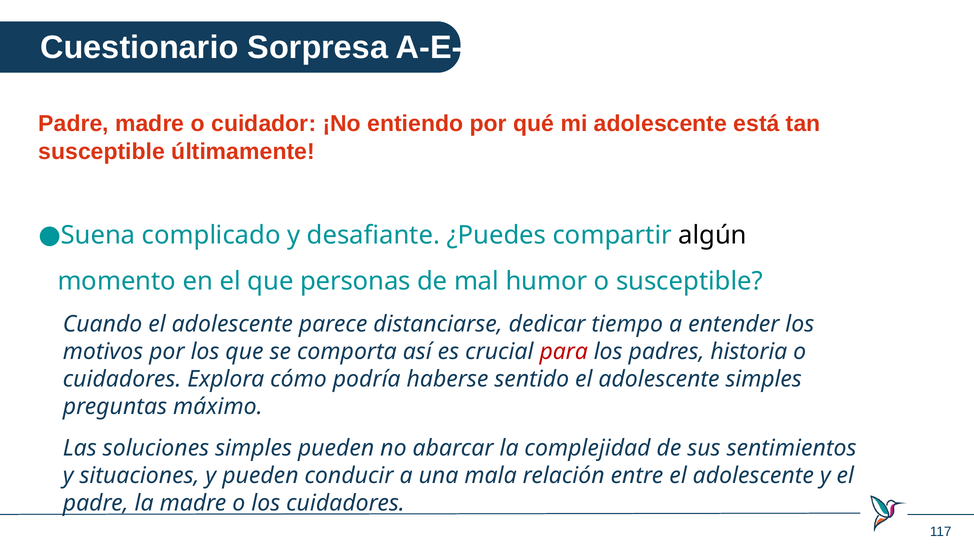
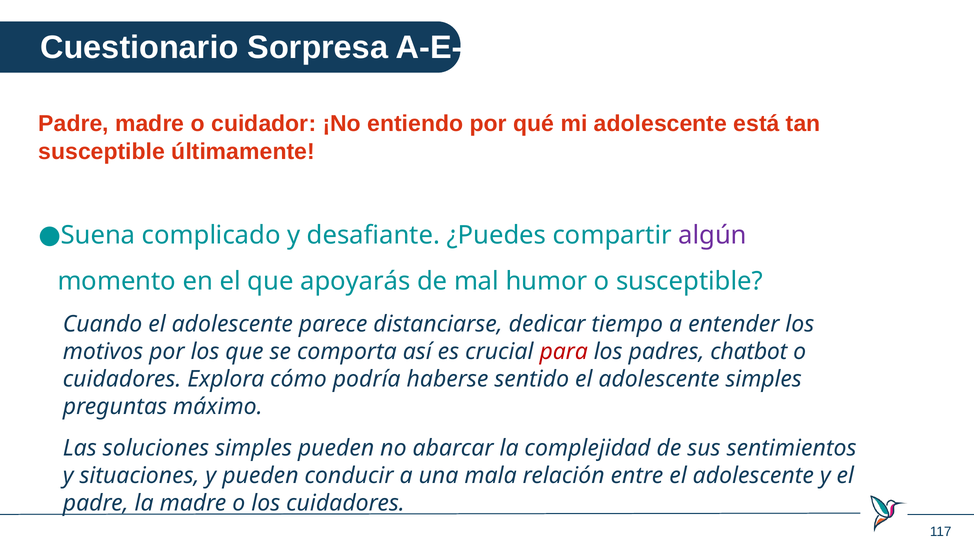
algún colour: black -> purple (713, 235)
personas: personas -> apoyarás (355, 281)
historia: historia -> chatbot (749, 352)
